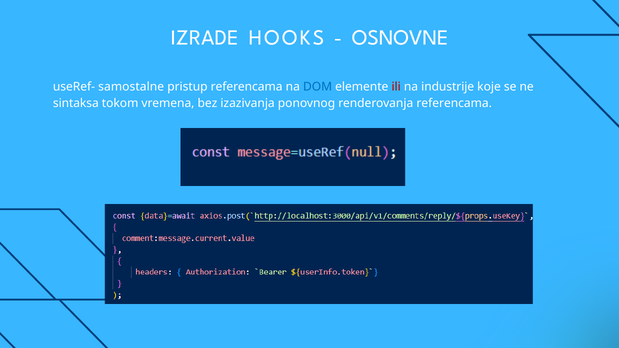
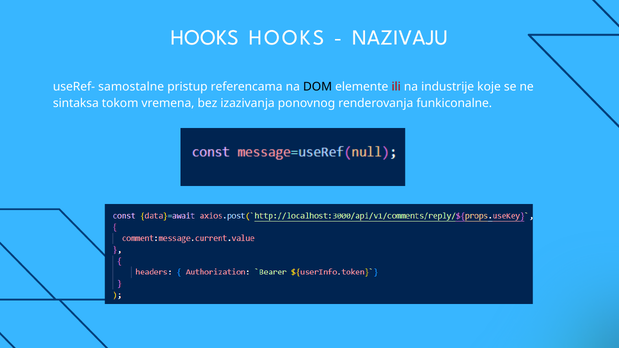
IZRADE: IZRADE -> HOOKS (205, 37)
OSNOVNE: OSNOVNE -> NAZIVAJU (400, 37)
DOM colour: blue -> black (318, 87)
renderovanja referencama: referencama -> funkiconalne (454, 104)
